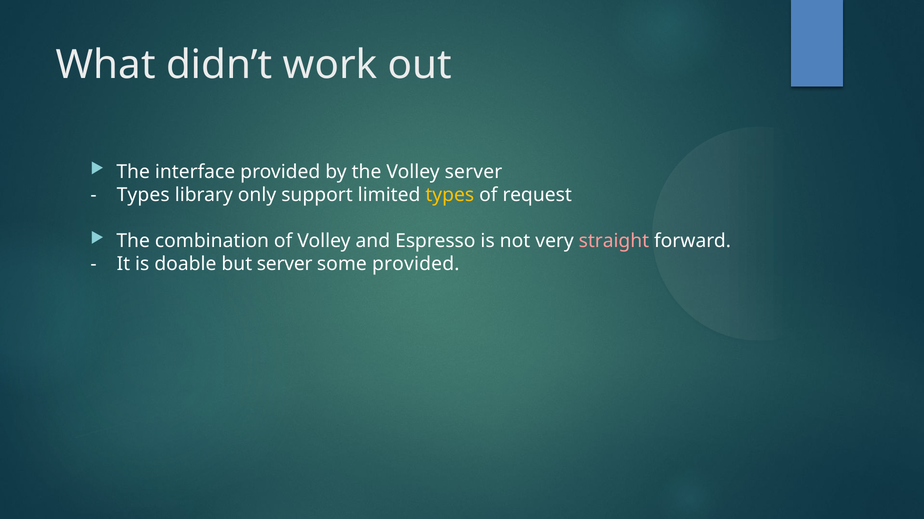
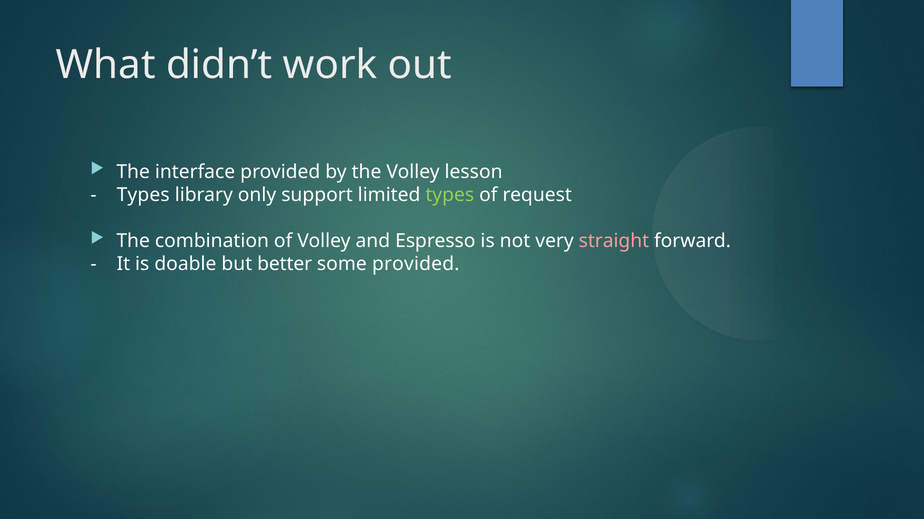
Volley server: server -> lesson (474, 172)
types colour: yellow -> light green (450, 195)
but server: server -> better (285, 264)
